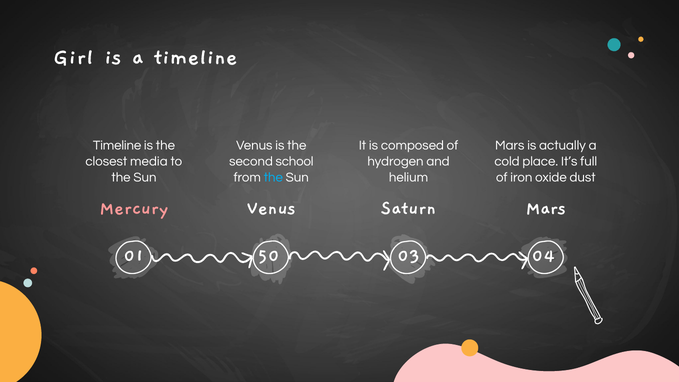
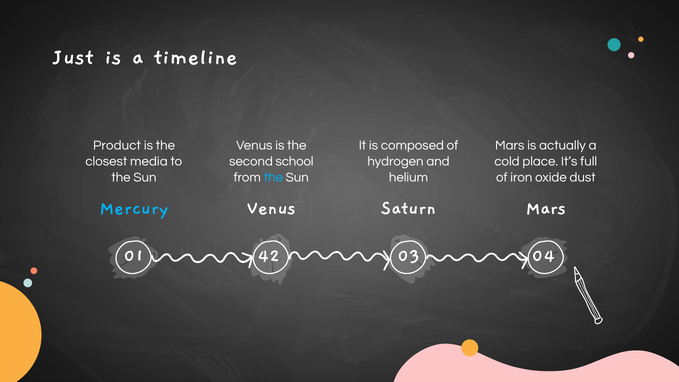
Girl: Girl -> Just (73, 56)
Timeline: Timeline -> Product (117, 145)
Mercury colour: pink -> light blue (134, 207)
50: 50 -> 42 (269, 255)
